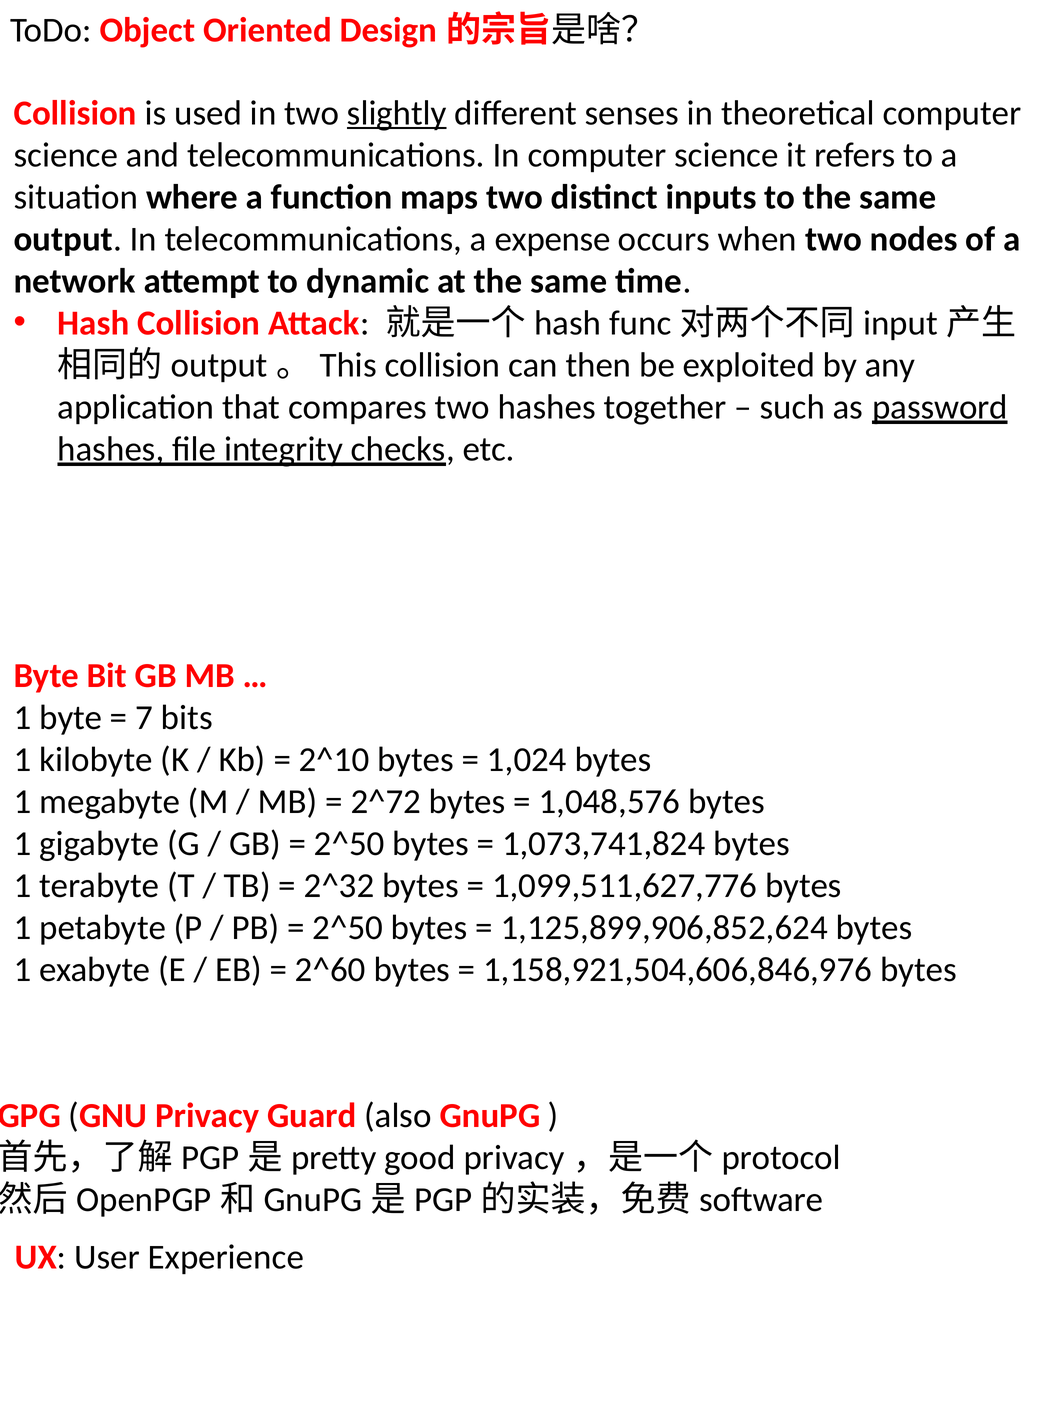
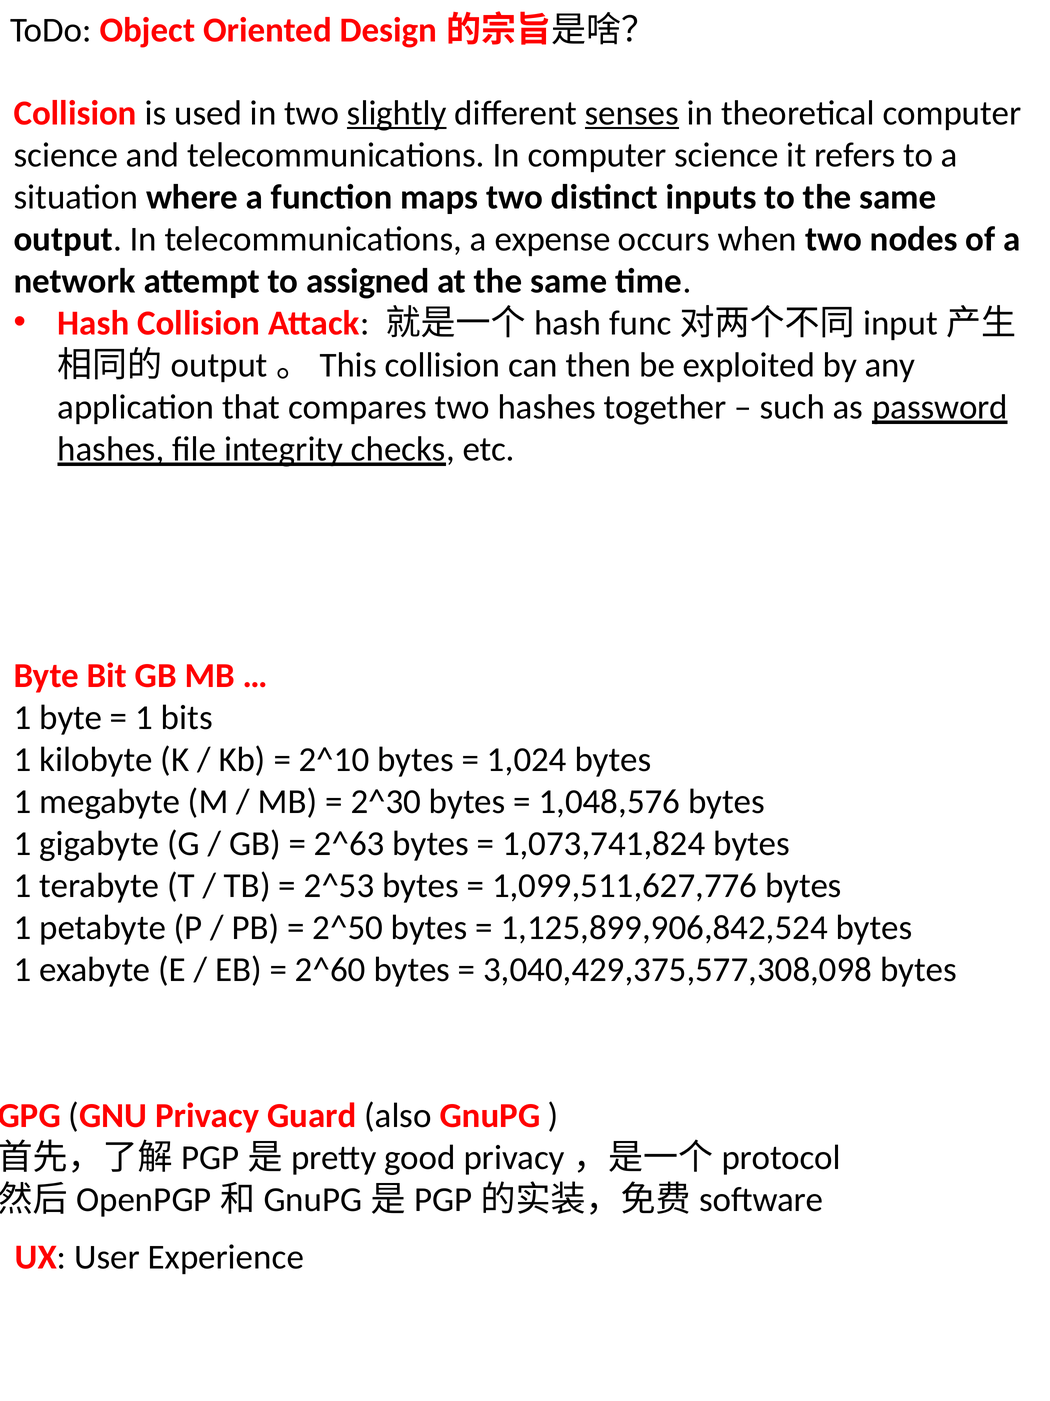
senses underline: none -> present (632, 113)
dynamic: dynamic -> assigned (368, 281)
7: 7 -> 1 (144, 717)
2^72: 2^72 -> 2^30 (386, 801)
2^50: 2^50 -> 2^63 (349, 843)
2^32: 2^32 -> 2^53 (339, 885)
1,125,899,906,852,624: 1,125,899,906,852,624 -> 1,125,899,906,842,524 (664, 927)
1,158,921,504,606,846,976: 1,158,921,504,606,846,976 -> 3,040,429,375,577,308,098 (678, 969)
